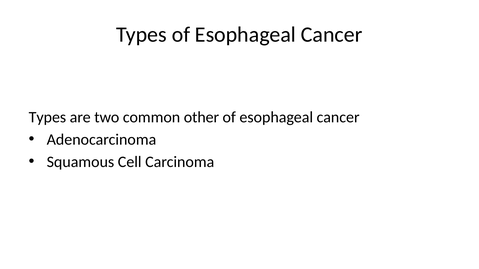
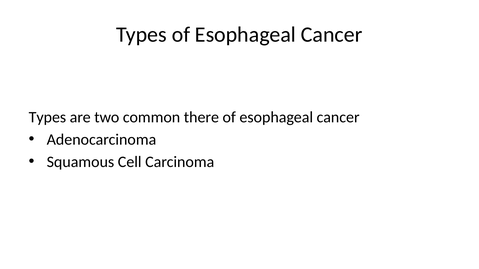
other: other -> there (201, 117)
